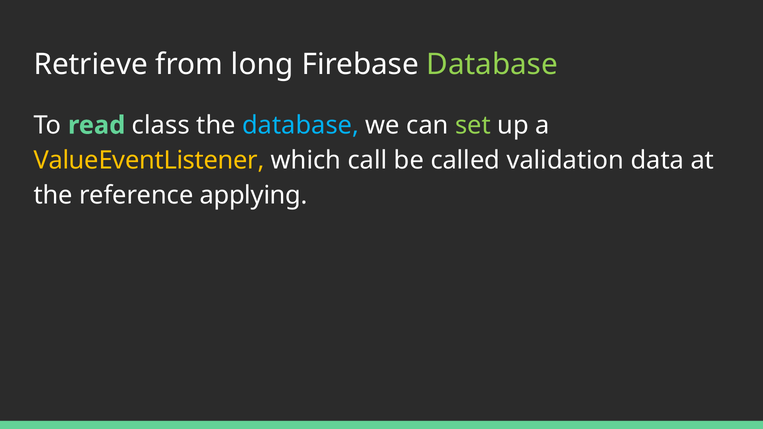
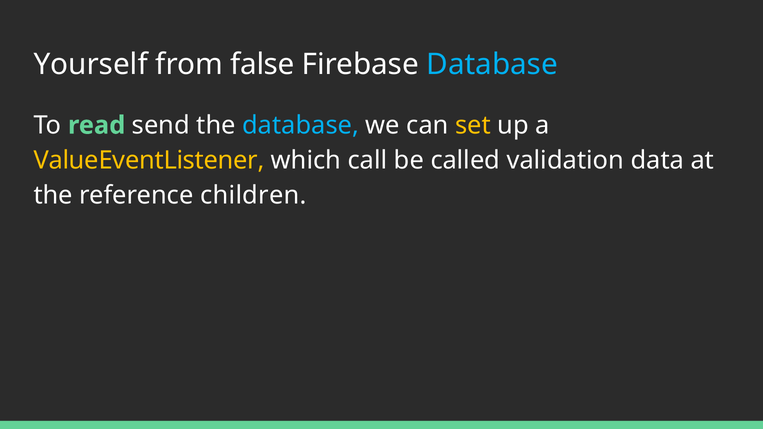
Retrieve: Retrieve -> Yourself (91, 65)
long: long -> false (262, 65)
Database colour: light green -> light blue (492, 65)
class: class -> send (161, 125)
set colour: light green -> yellow (473, 125)
applying: applying -> children (253, 196)
